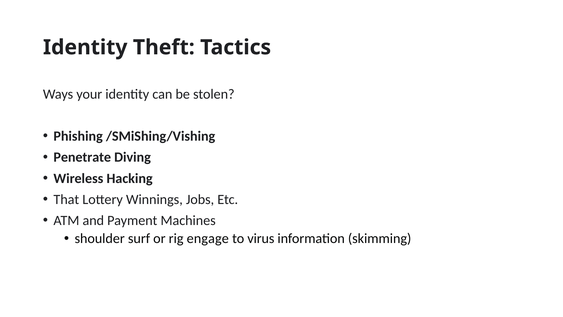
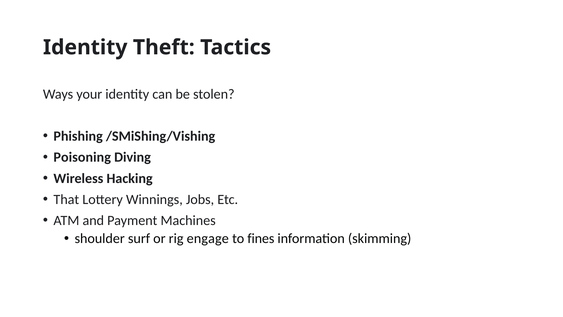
Penetrate: Penetrate -> Poisoning (82, 157)
virus: virus -> fines (261, 238)
